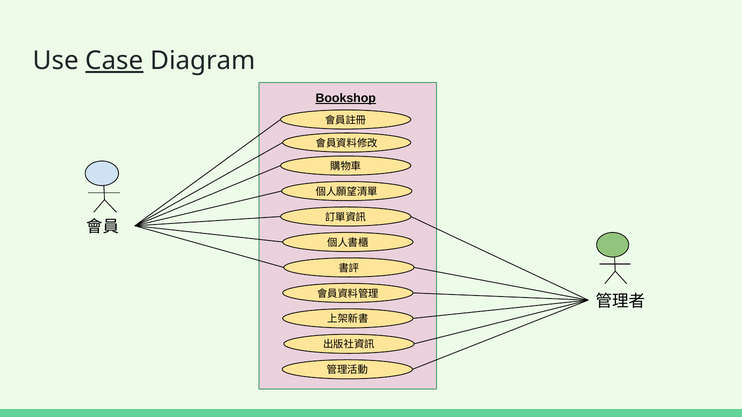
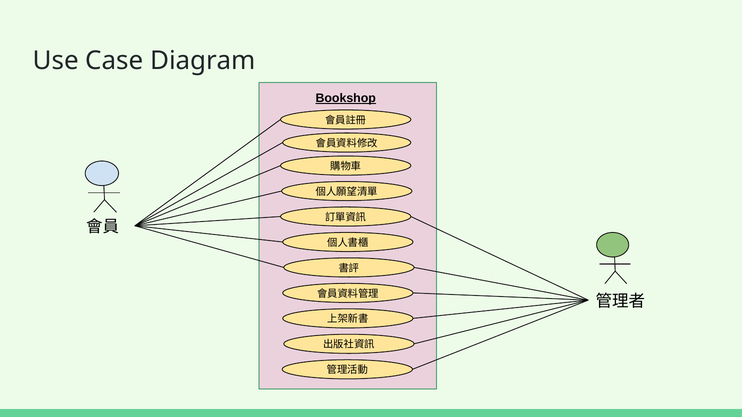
Case underline: present -> none (114, 61)
